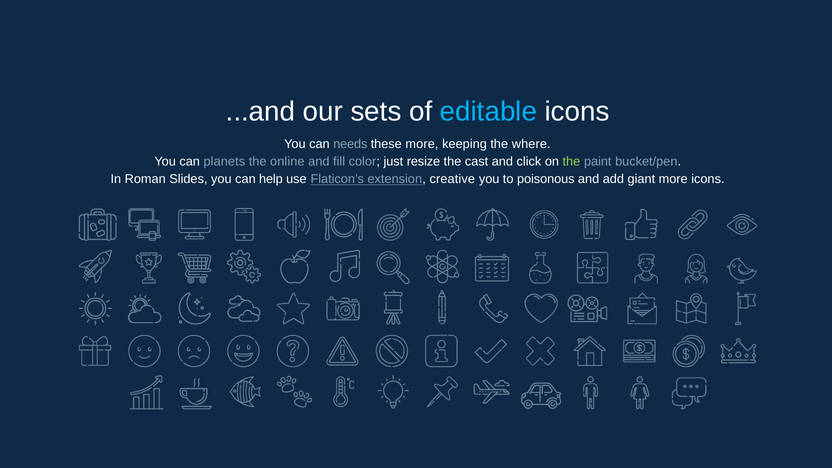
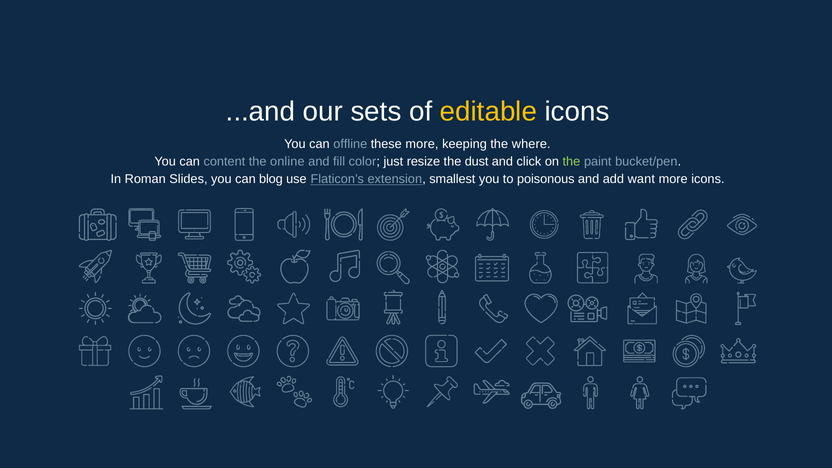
editable colour: light blue -> yellow (489, 112)
needs: needs -> offline (350, 144)
planets: planets -> content (224, 162)
cast: cast -> dust (477, 162)
help: help -> blog (271, 179)
creative: creative -> smallest (452, 179)
giant: giant -> want (641, 179)
